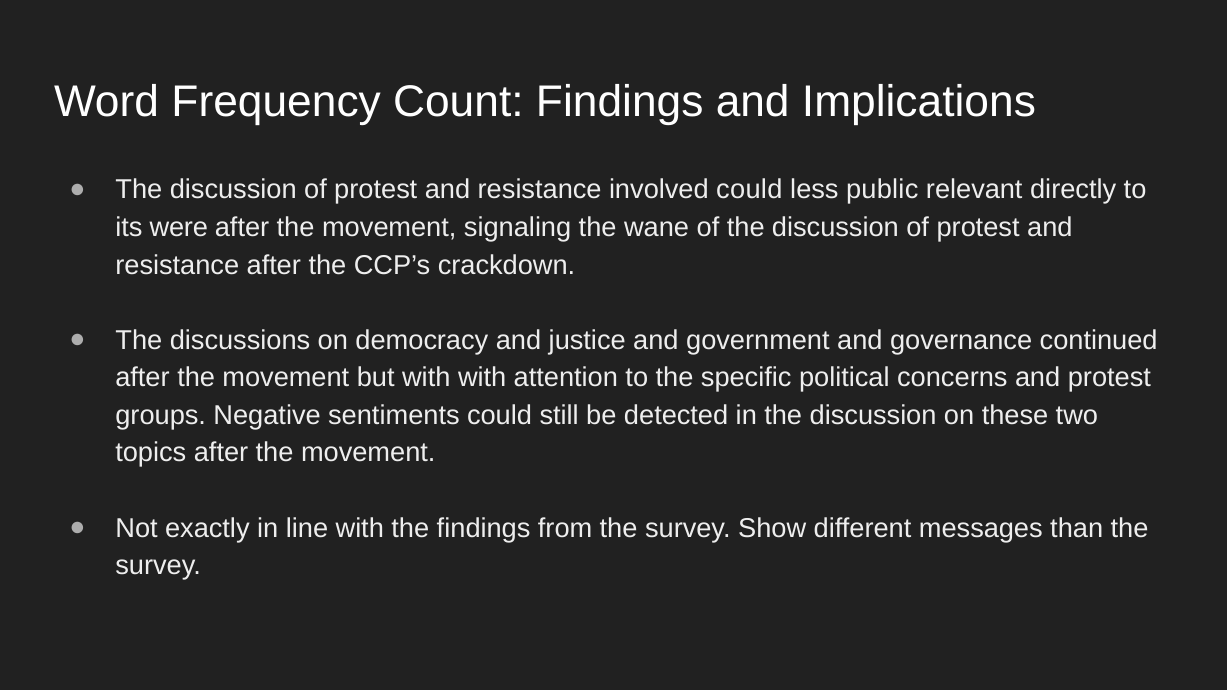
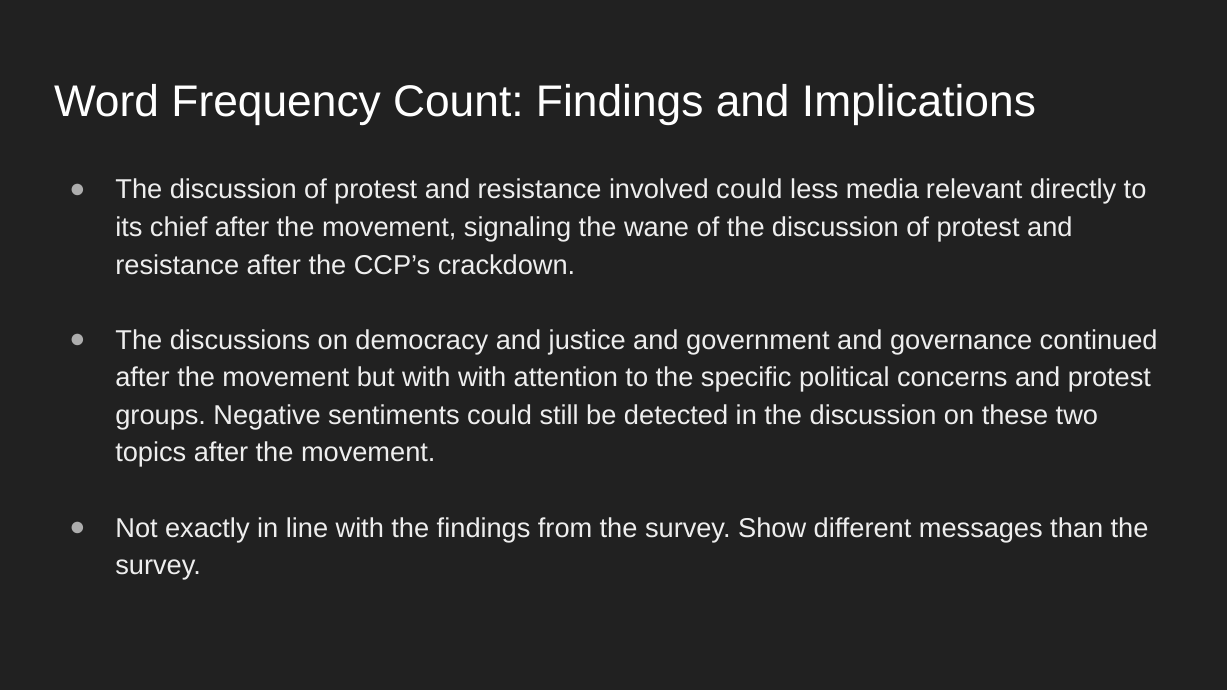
public: public -> media (882, 190)
were: were -> chief (179, 228)
